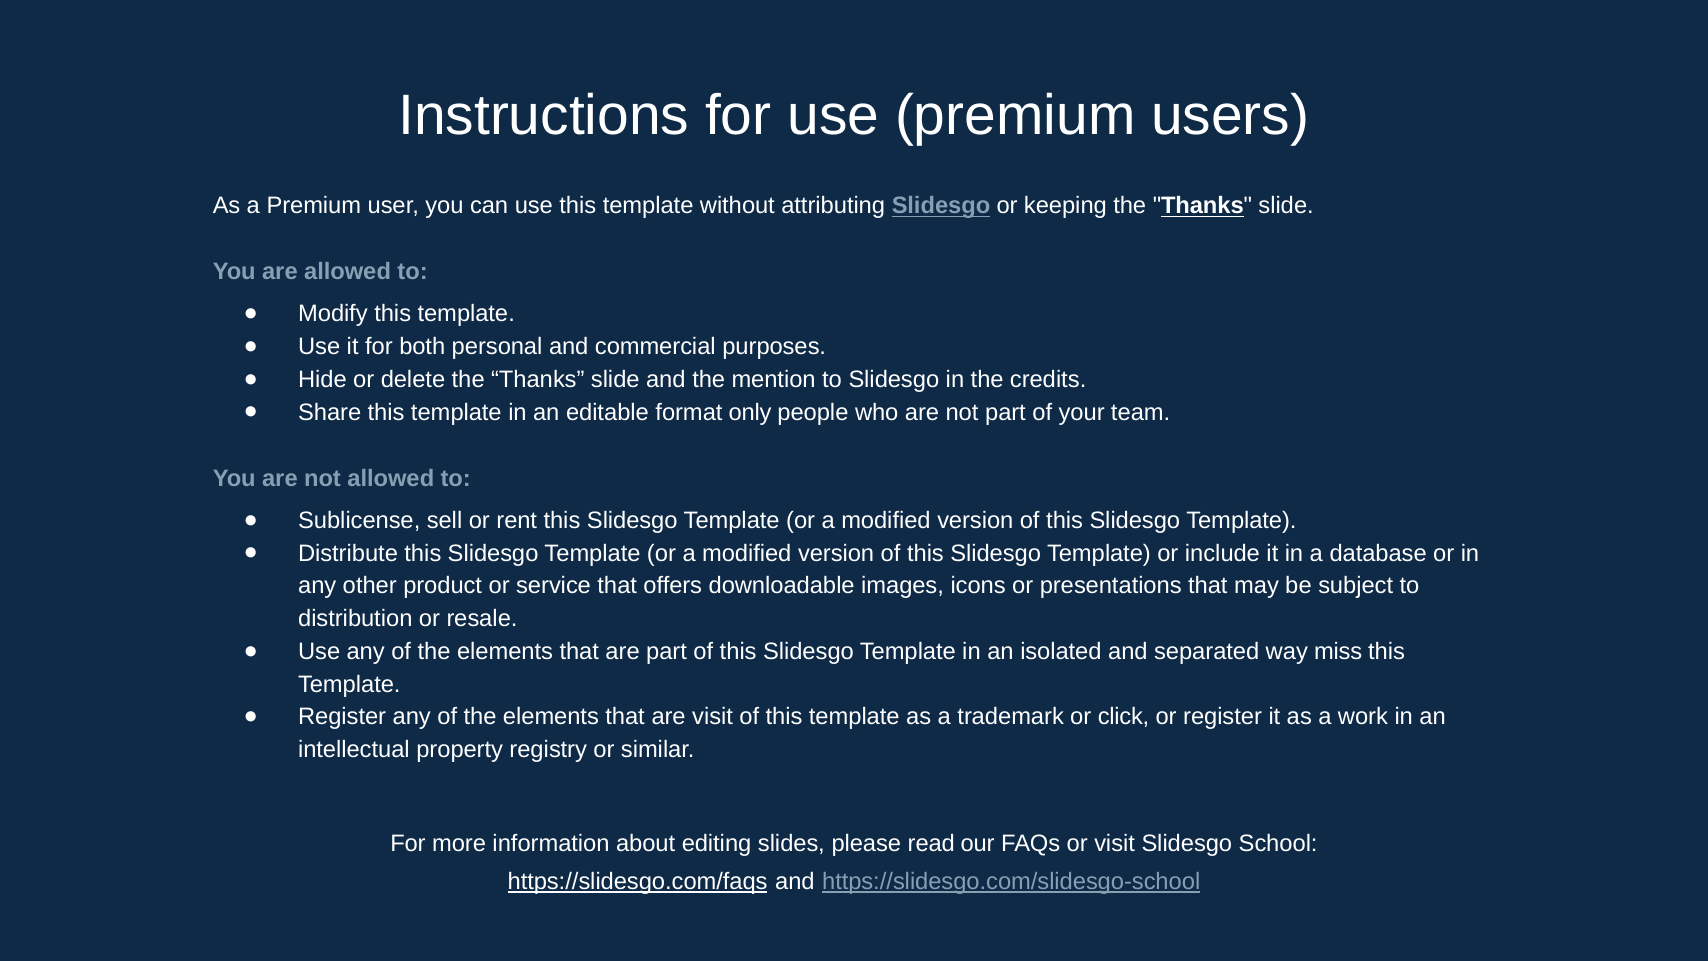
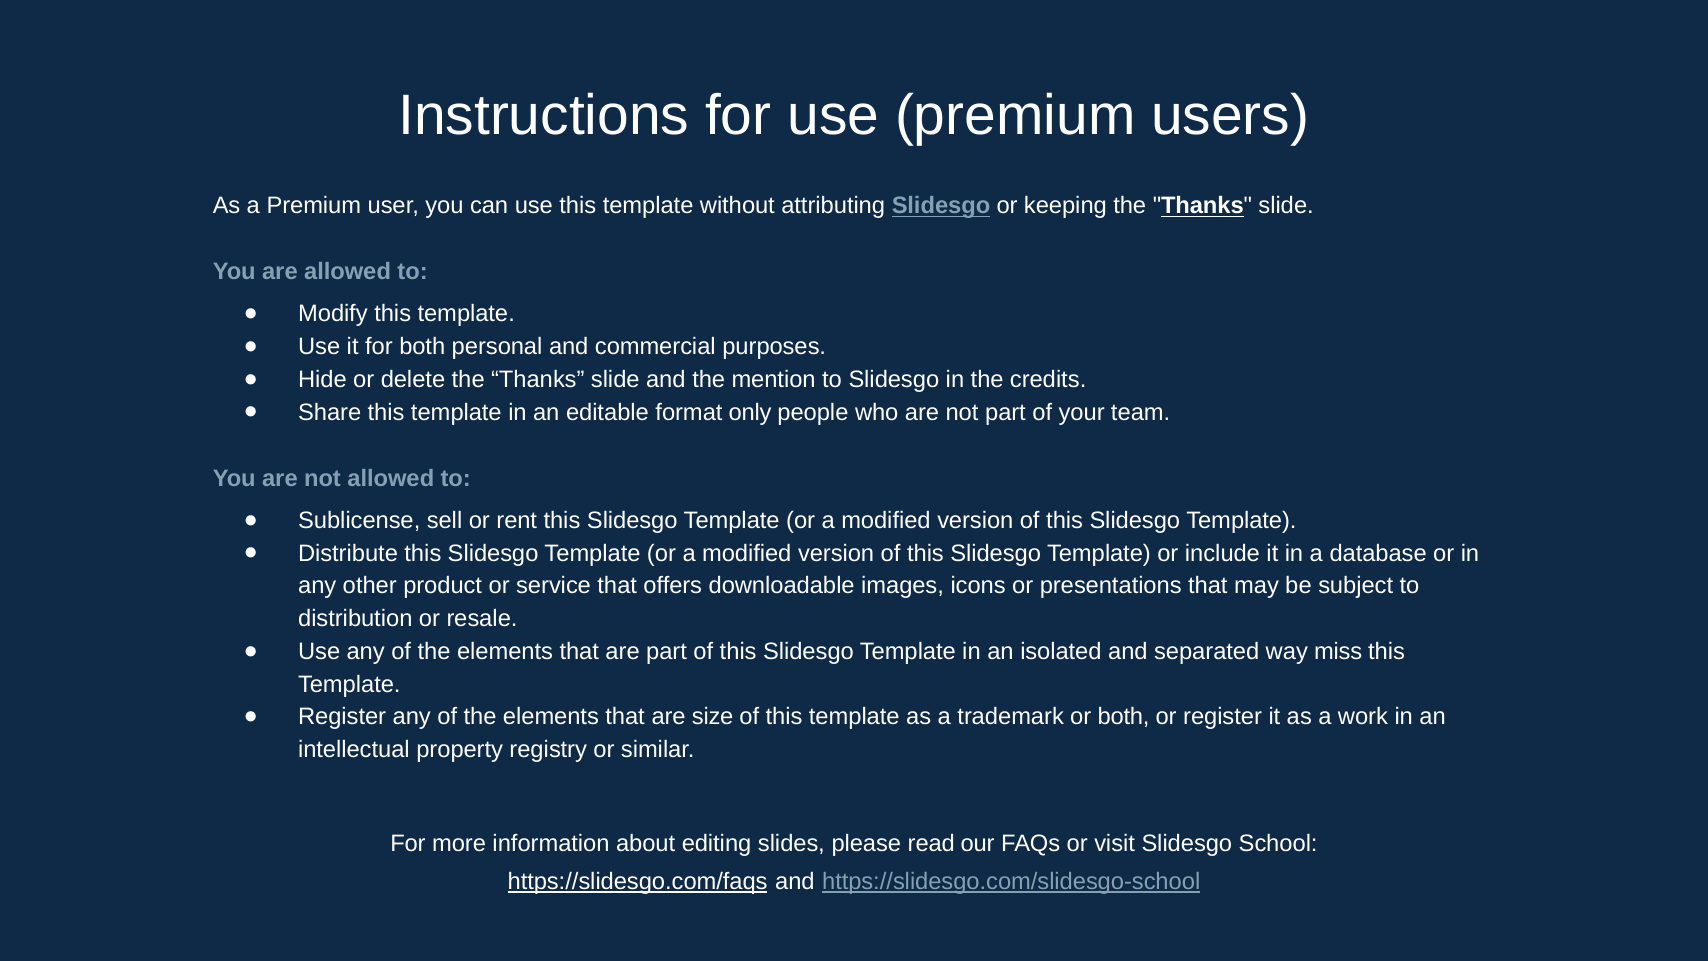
are visit: visit -> size (713, 717)
or click: click -> both (1124, 717)
